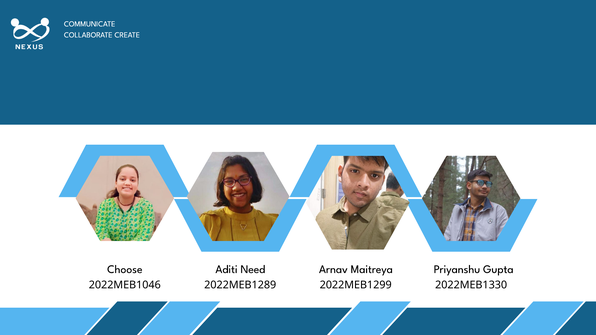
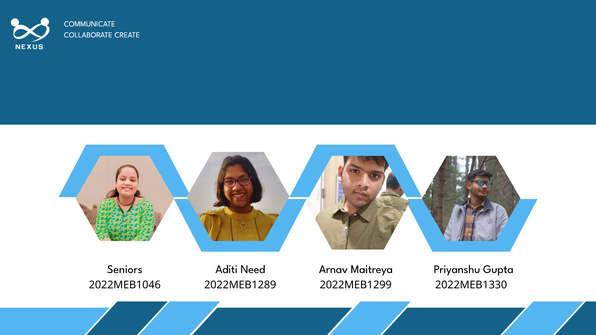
Choose: Choose -> Seniors (125, 269)
